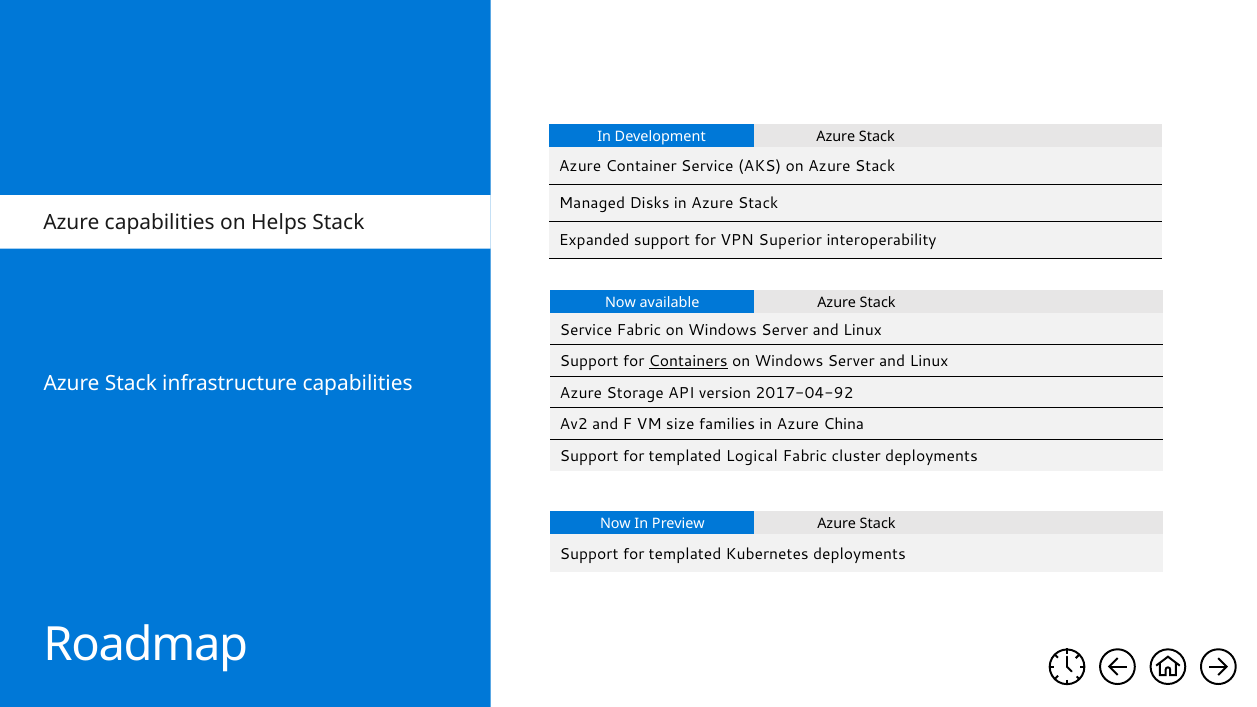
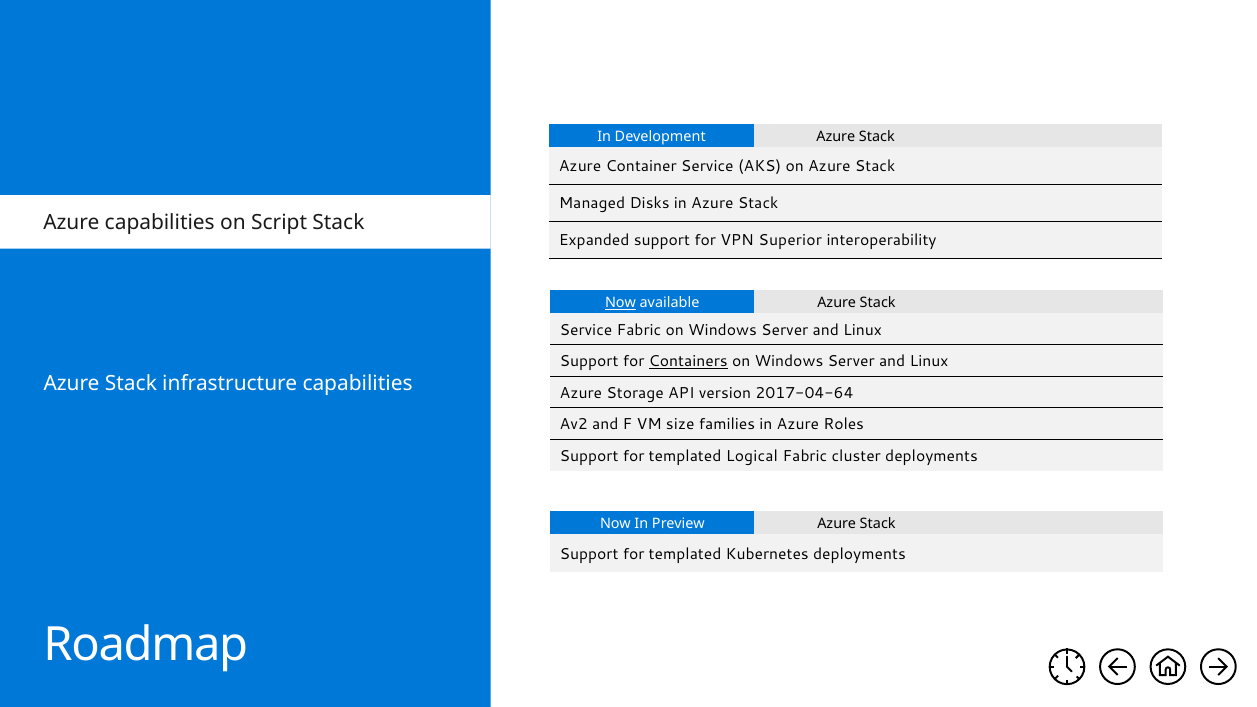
Helps: Helps -> Script (279, 223)
Now underline: none -> present (621, 303)
2017-04-92: 2017-04-92 -> 2017-04-64 (805, 393)
China: China -> Roles (844, 424)
